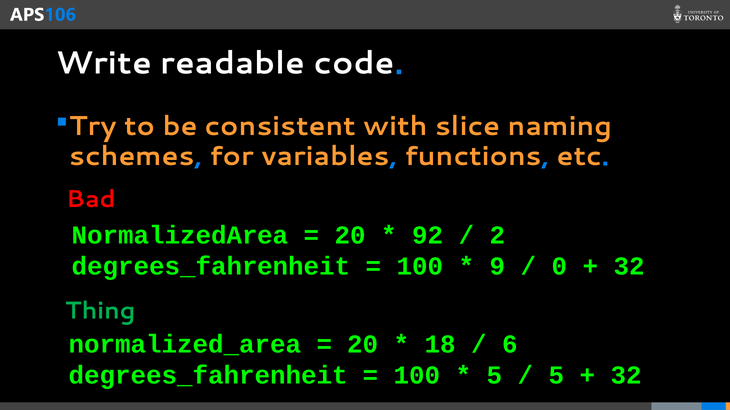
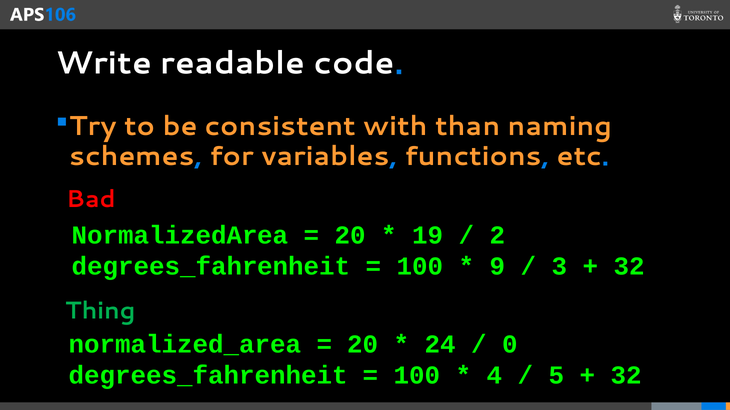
slice: slice -> than (468, 127)
92: 92 -> 19 (428, 236)
0: 0 -> 3 (559, 267)
18: 18 -> 24 (440, 345)
6: 6 -> 0 (510, 345)
5: 5 -> 4 (495, 376)
